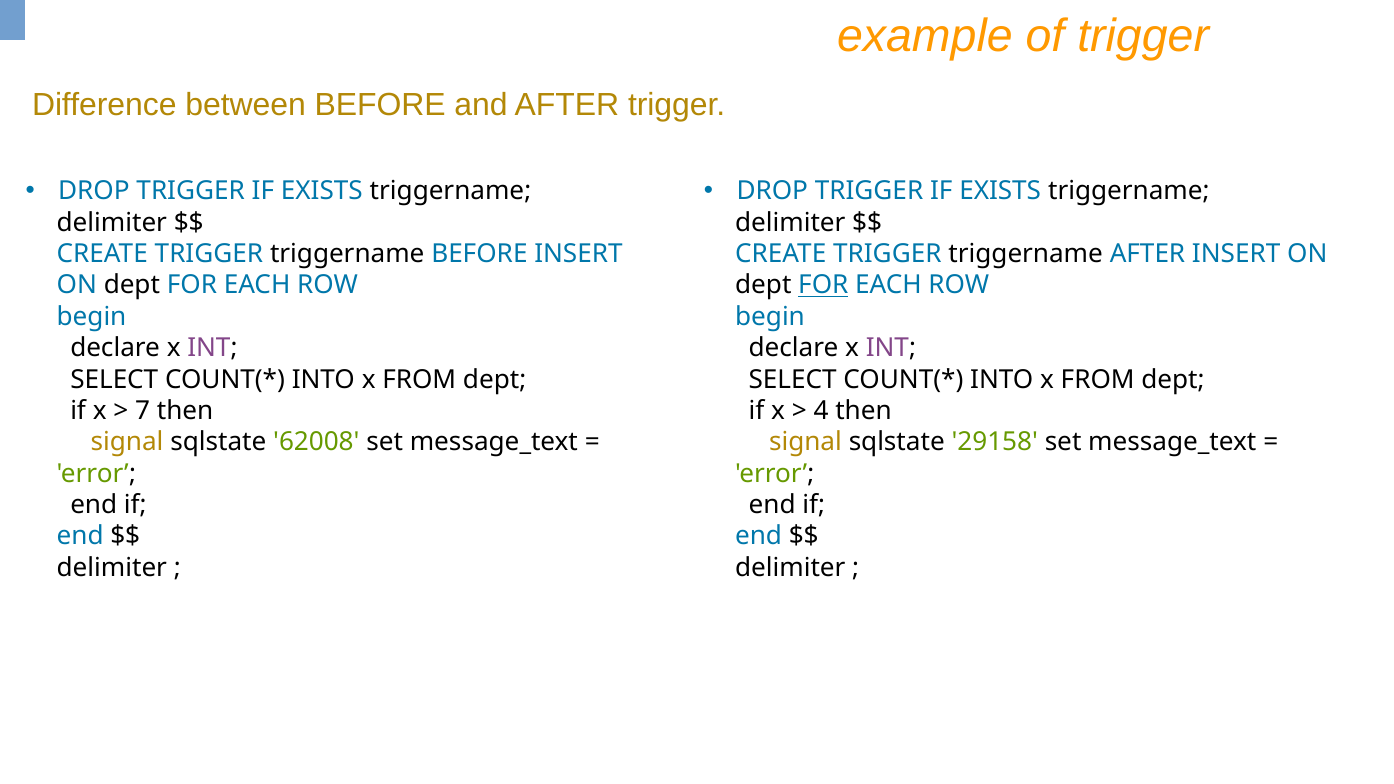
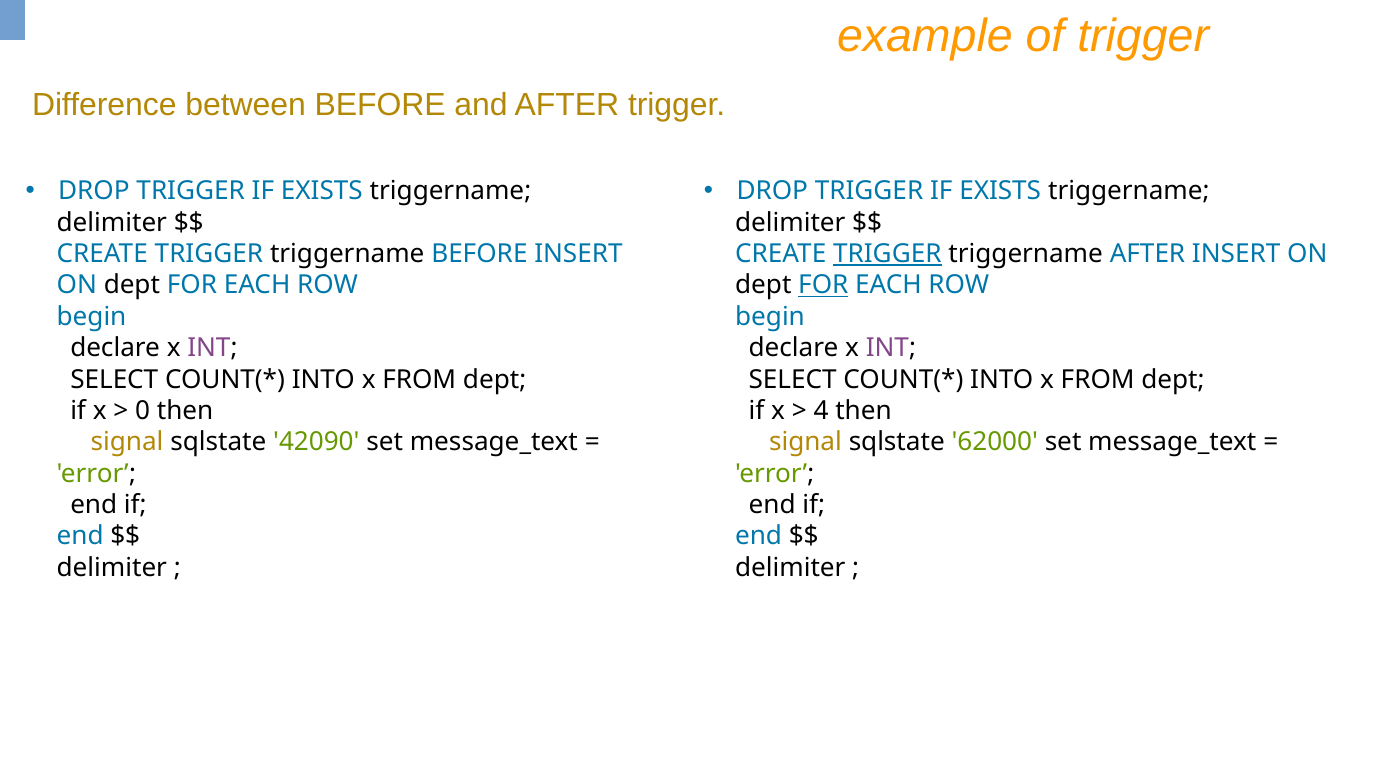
TRIGGER underline: none -> present (887, 254)
7: 7 -> 0 (143, 411)
62008: 62008 -> 42090 (316, 442)
29158: 29158 -> 62000 (995, 442)
